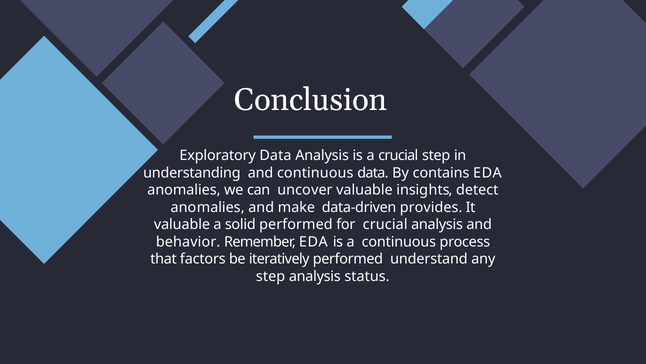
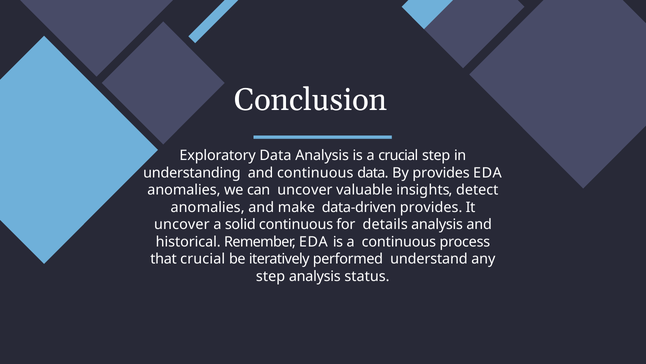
By contains: contains -> provides (441, 173)
valuable: valuable -> uncover (182, 224)
solid performed: performed -> continuous (296, 224)
for crucial: crucial -> details (385, 224)
behavior: behavior -> historical (188, 241)
that factors: factors -> crucial (203, 259)
